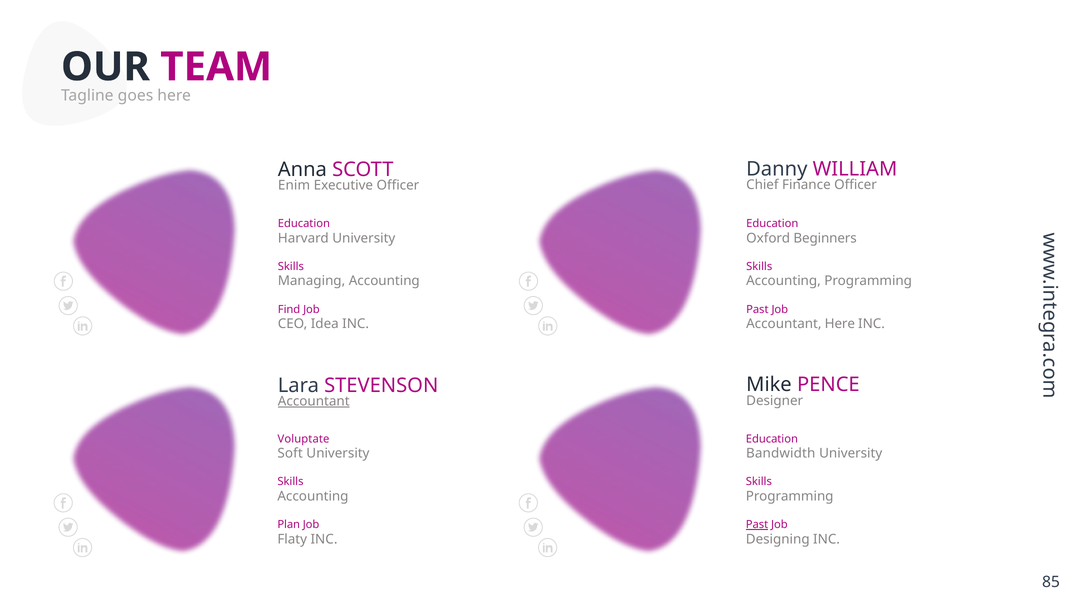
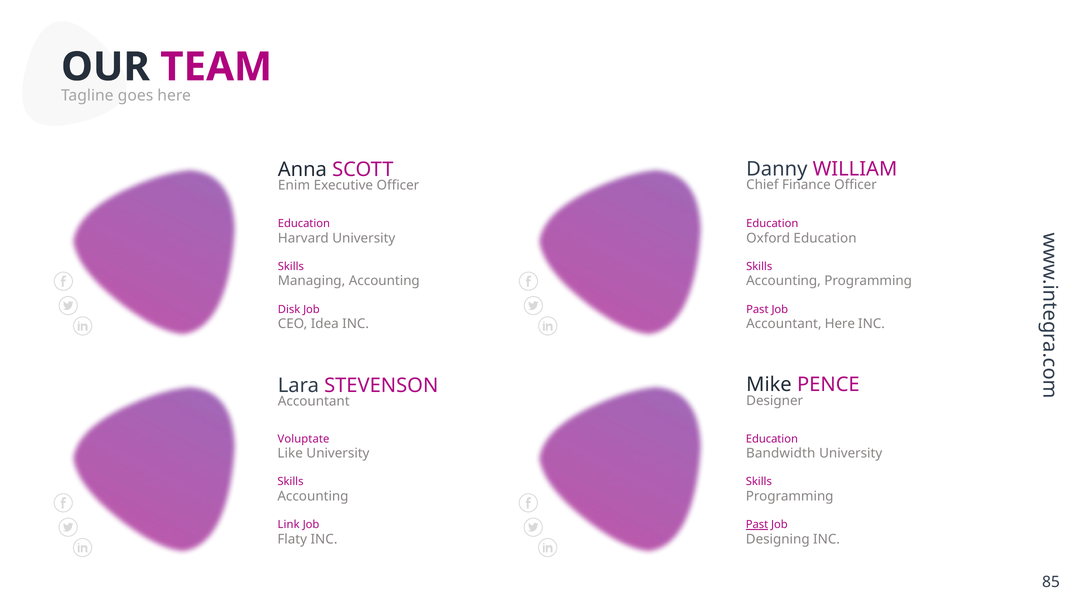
Oxford Beginners: Beginners -> Education (825, 238)
Find: Find -> Disk (289, 310)
Accountant underline: present -> none (314, 401)
Soft: Soft -> Like (290, 454)
Plan: Plan -> Link (289, 525)
